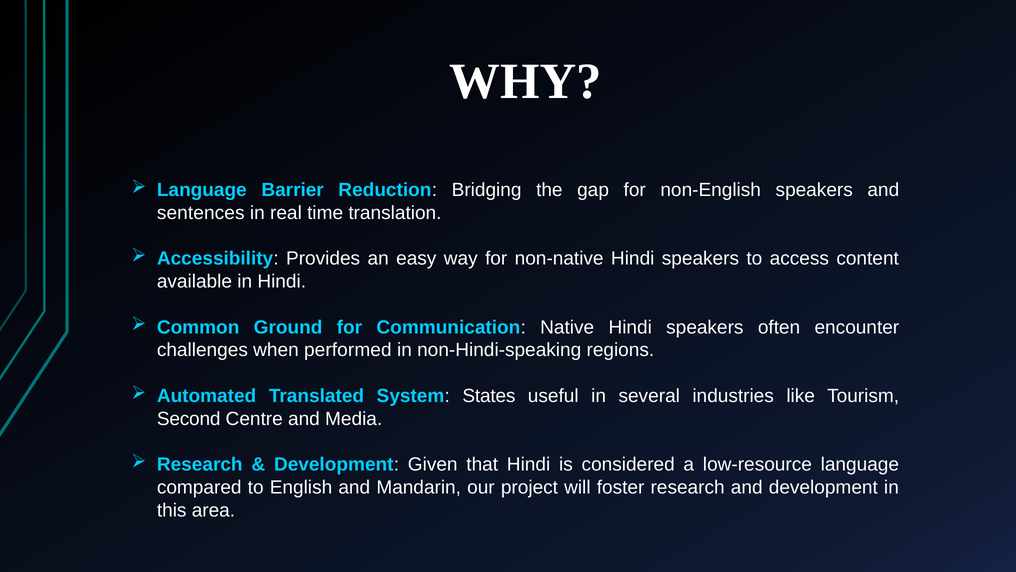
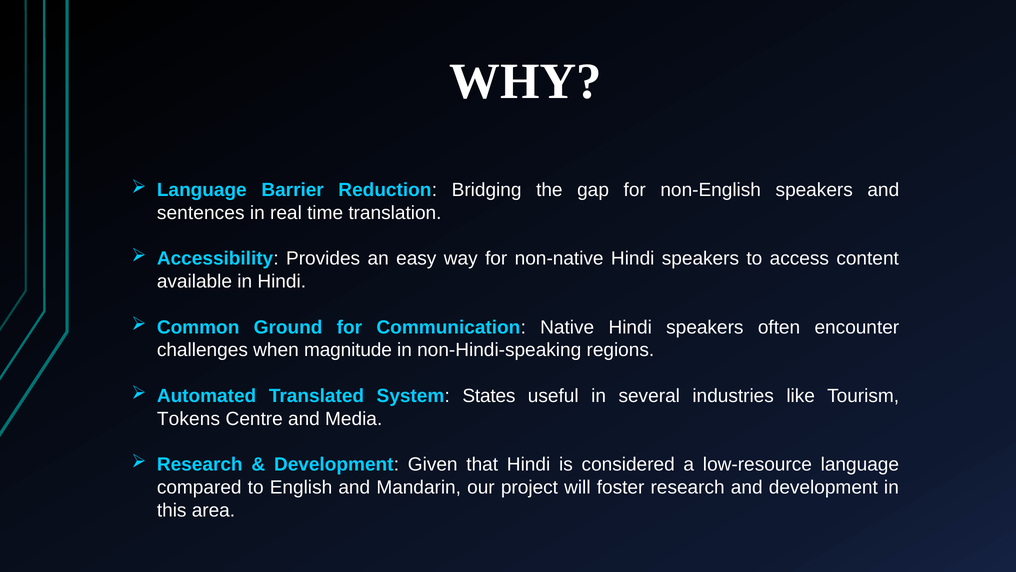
performed: performed -> magnitude (348, 350)
Second: Second -> Tokens (189, 418)
